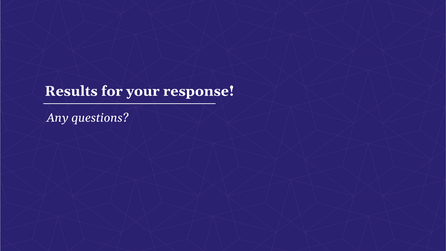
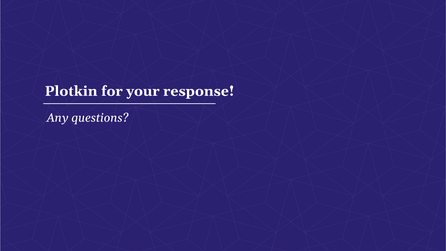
Results: Results -> Plotkin (71, 91)
